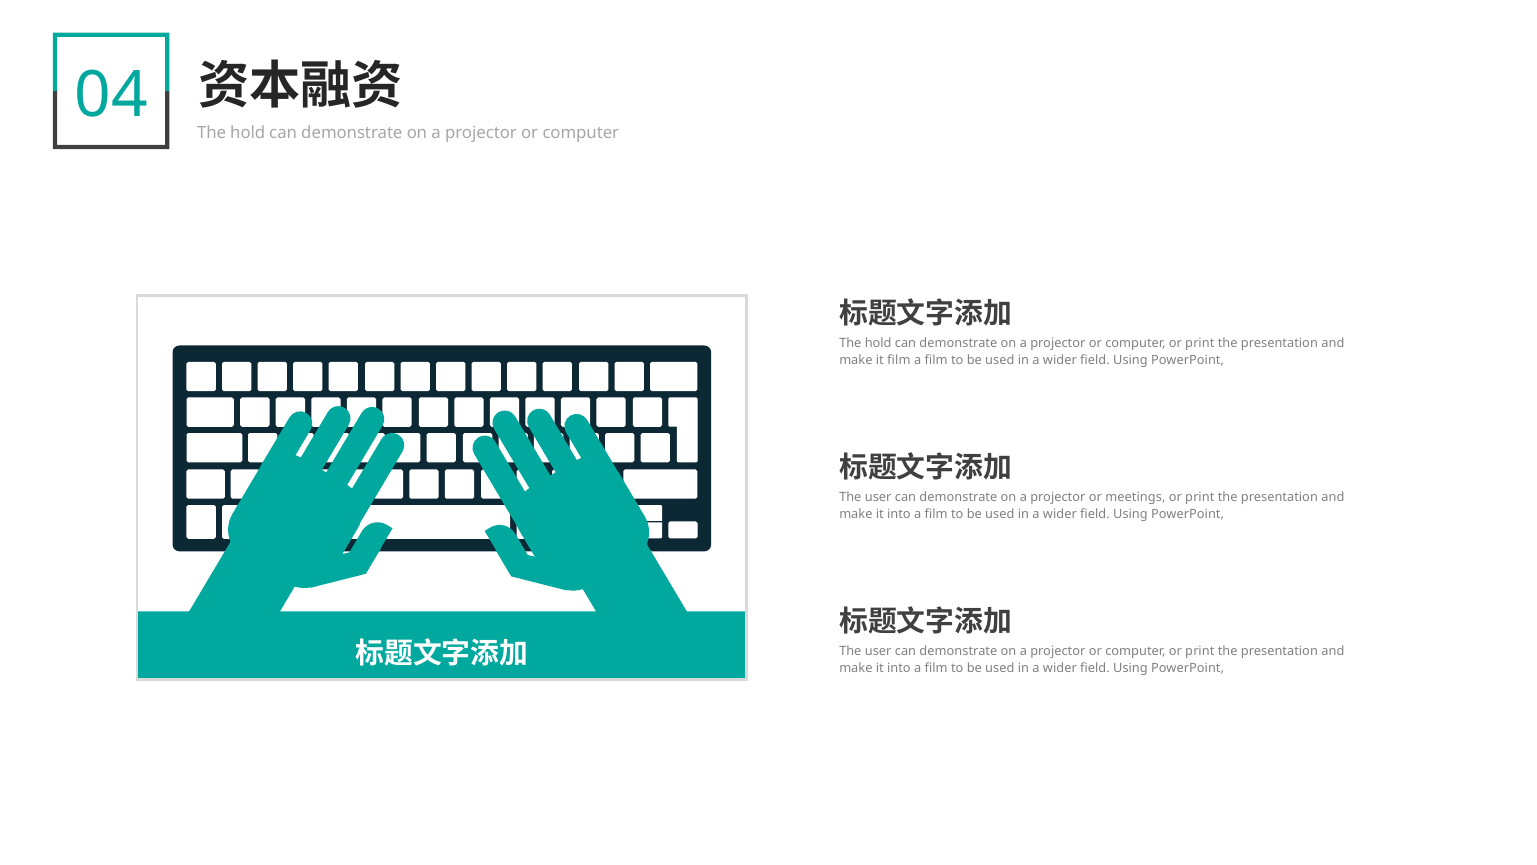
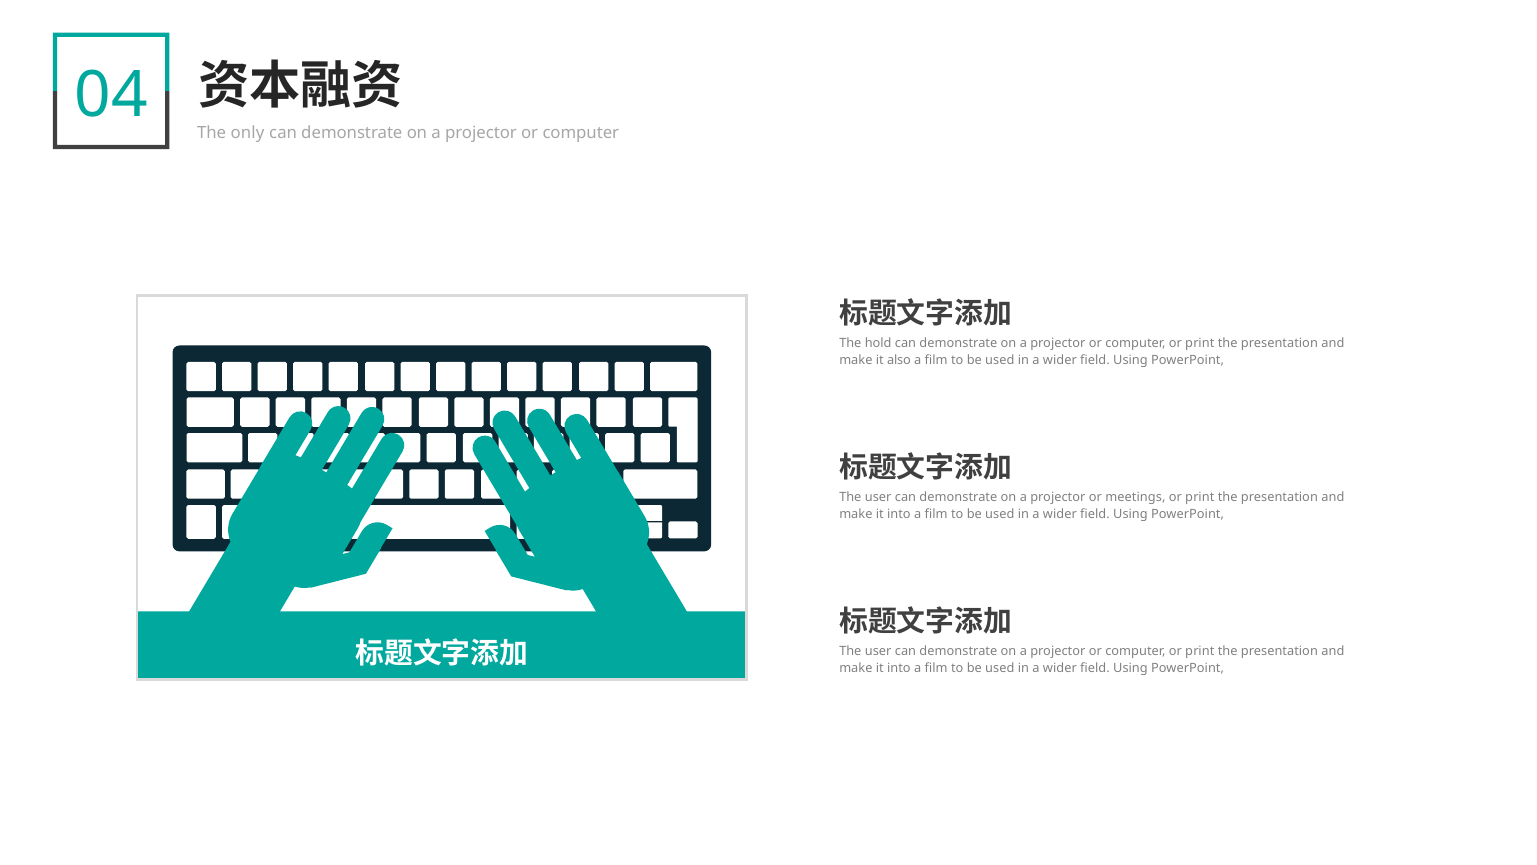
hold: hold -> only (248, 133)
it film: film -> also (899, 360)
